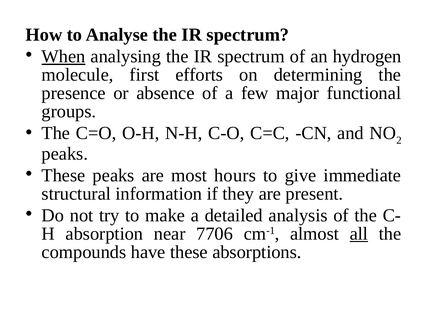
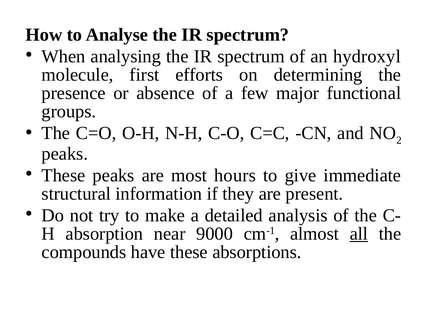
When underline: present -> none (64, 56)
hydrogen: hydrogen -> hydroxyl (367, 56)
7706: 7706 -> 9000 (215, 234)
